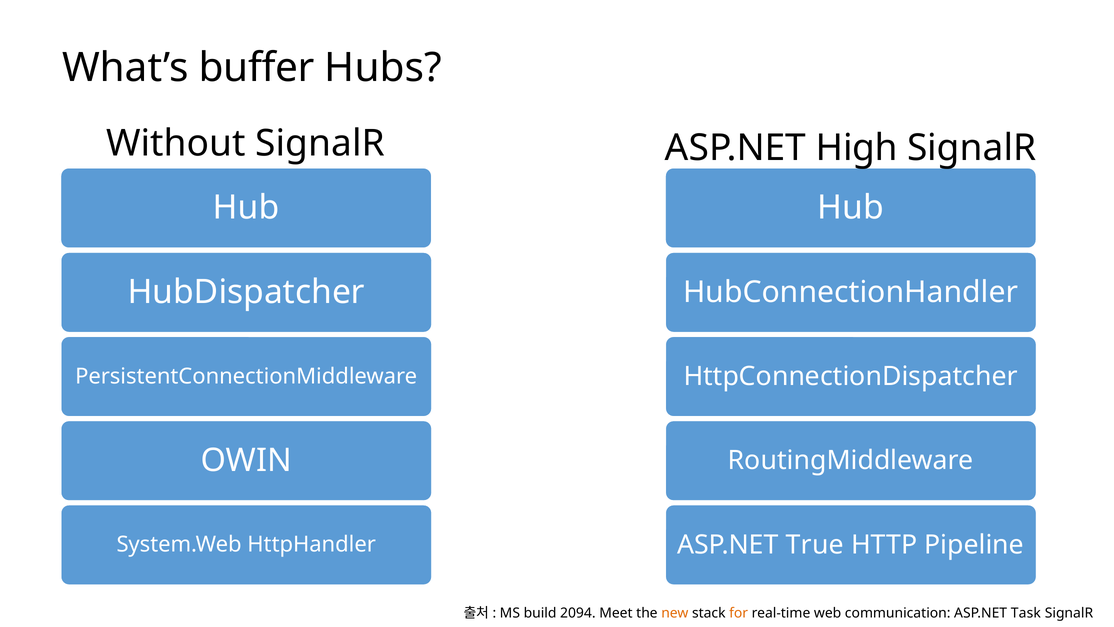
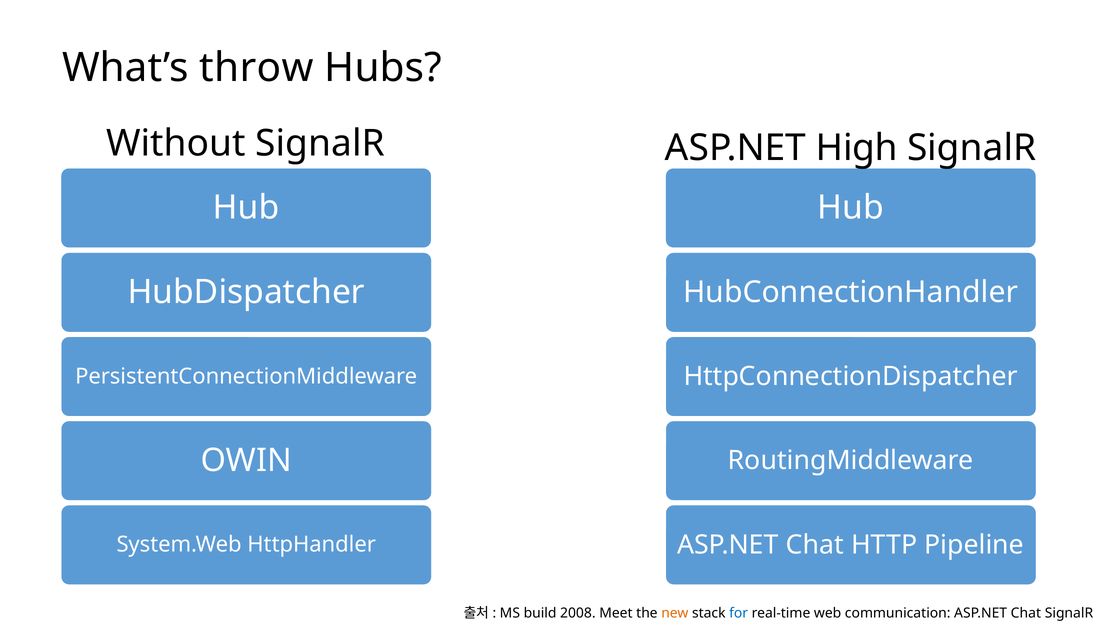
buffer: buffer -> throw (256, 68)
True: True -> Chat (815, 544)
2094: 2094 -> 2008 (578, 613)
for colour: orange -> blue (739, 613)
communication ASP.NET Task: Task -> Chat (1026, 613)
